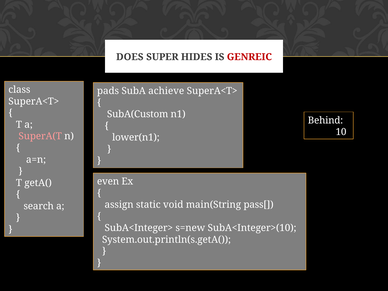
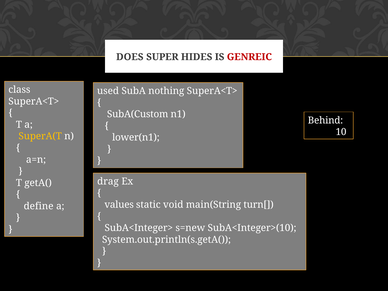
pads: pads -> used (108, 91)
achieve: achieve -> nothing (166, 91)
SuperA(T colour: pink -> yellow (40, 136)
even: even -> drag (108, 181)
assign: assign -> values (119, 205)
pass[: pass[ -> turn[ (259, 205)
search: search -> define (39, 206)
